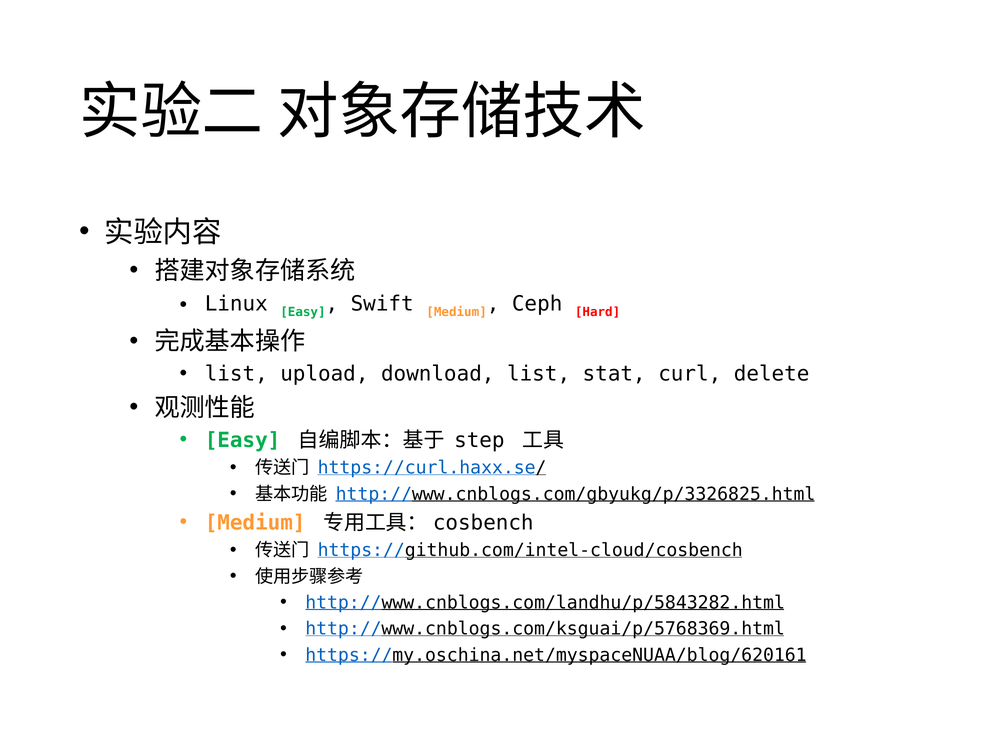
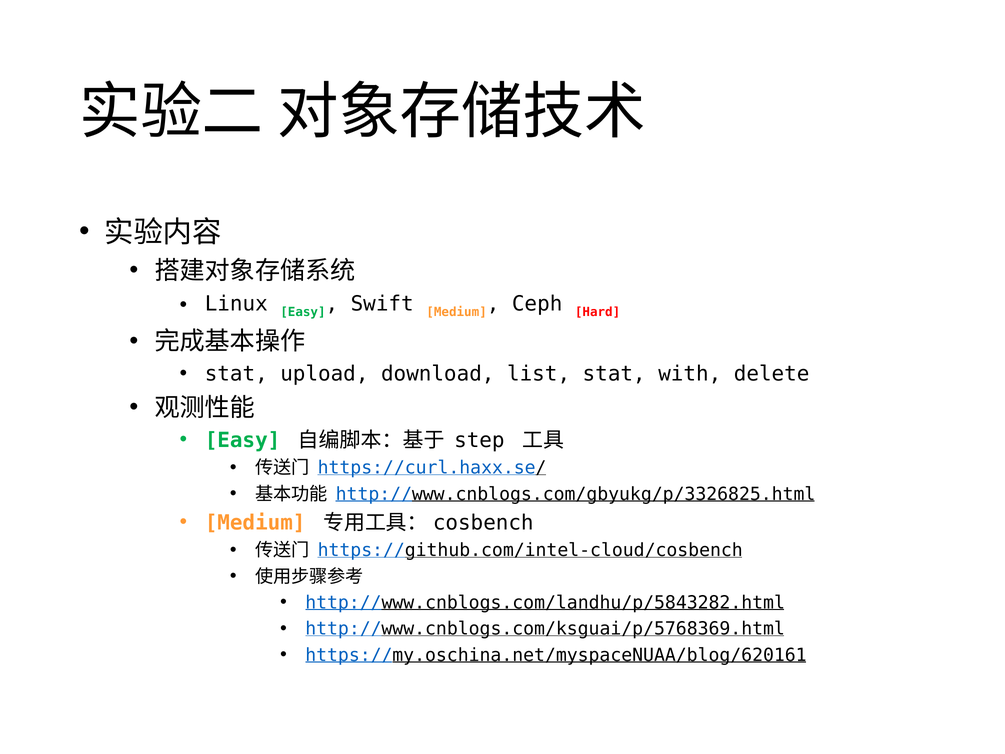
list: list -> stat (236, 374)
curl: curl -> with (690, 374)
